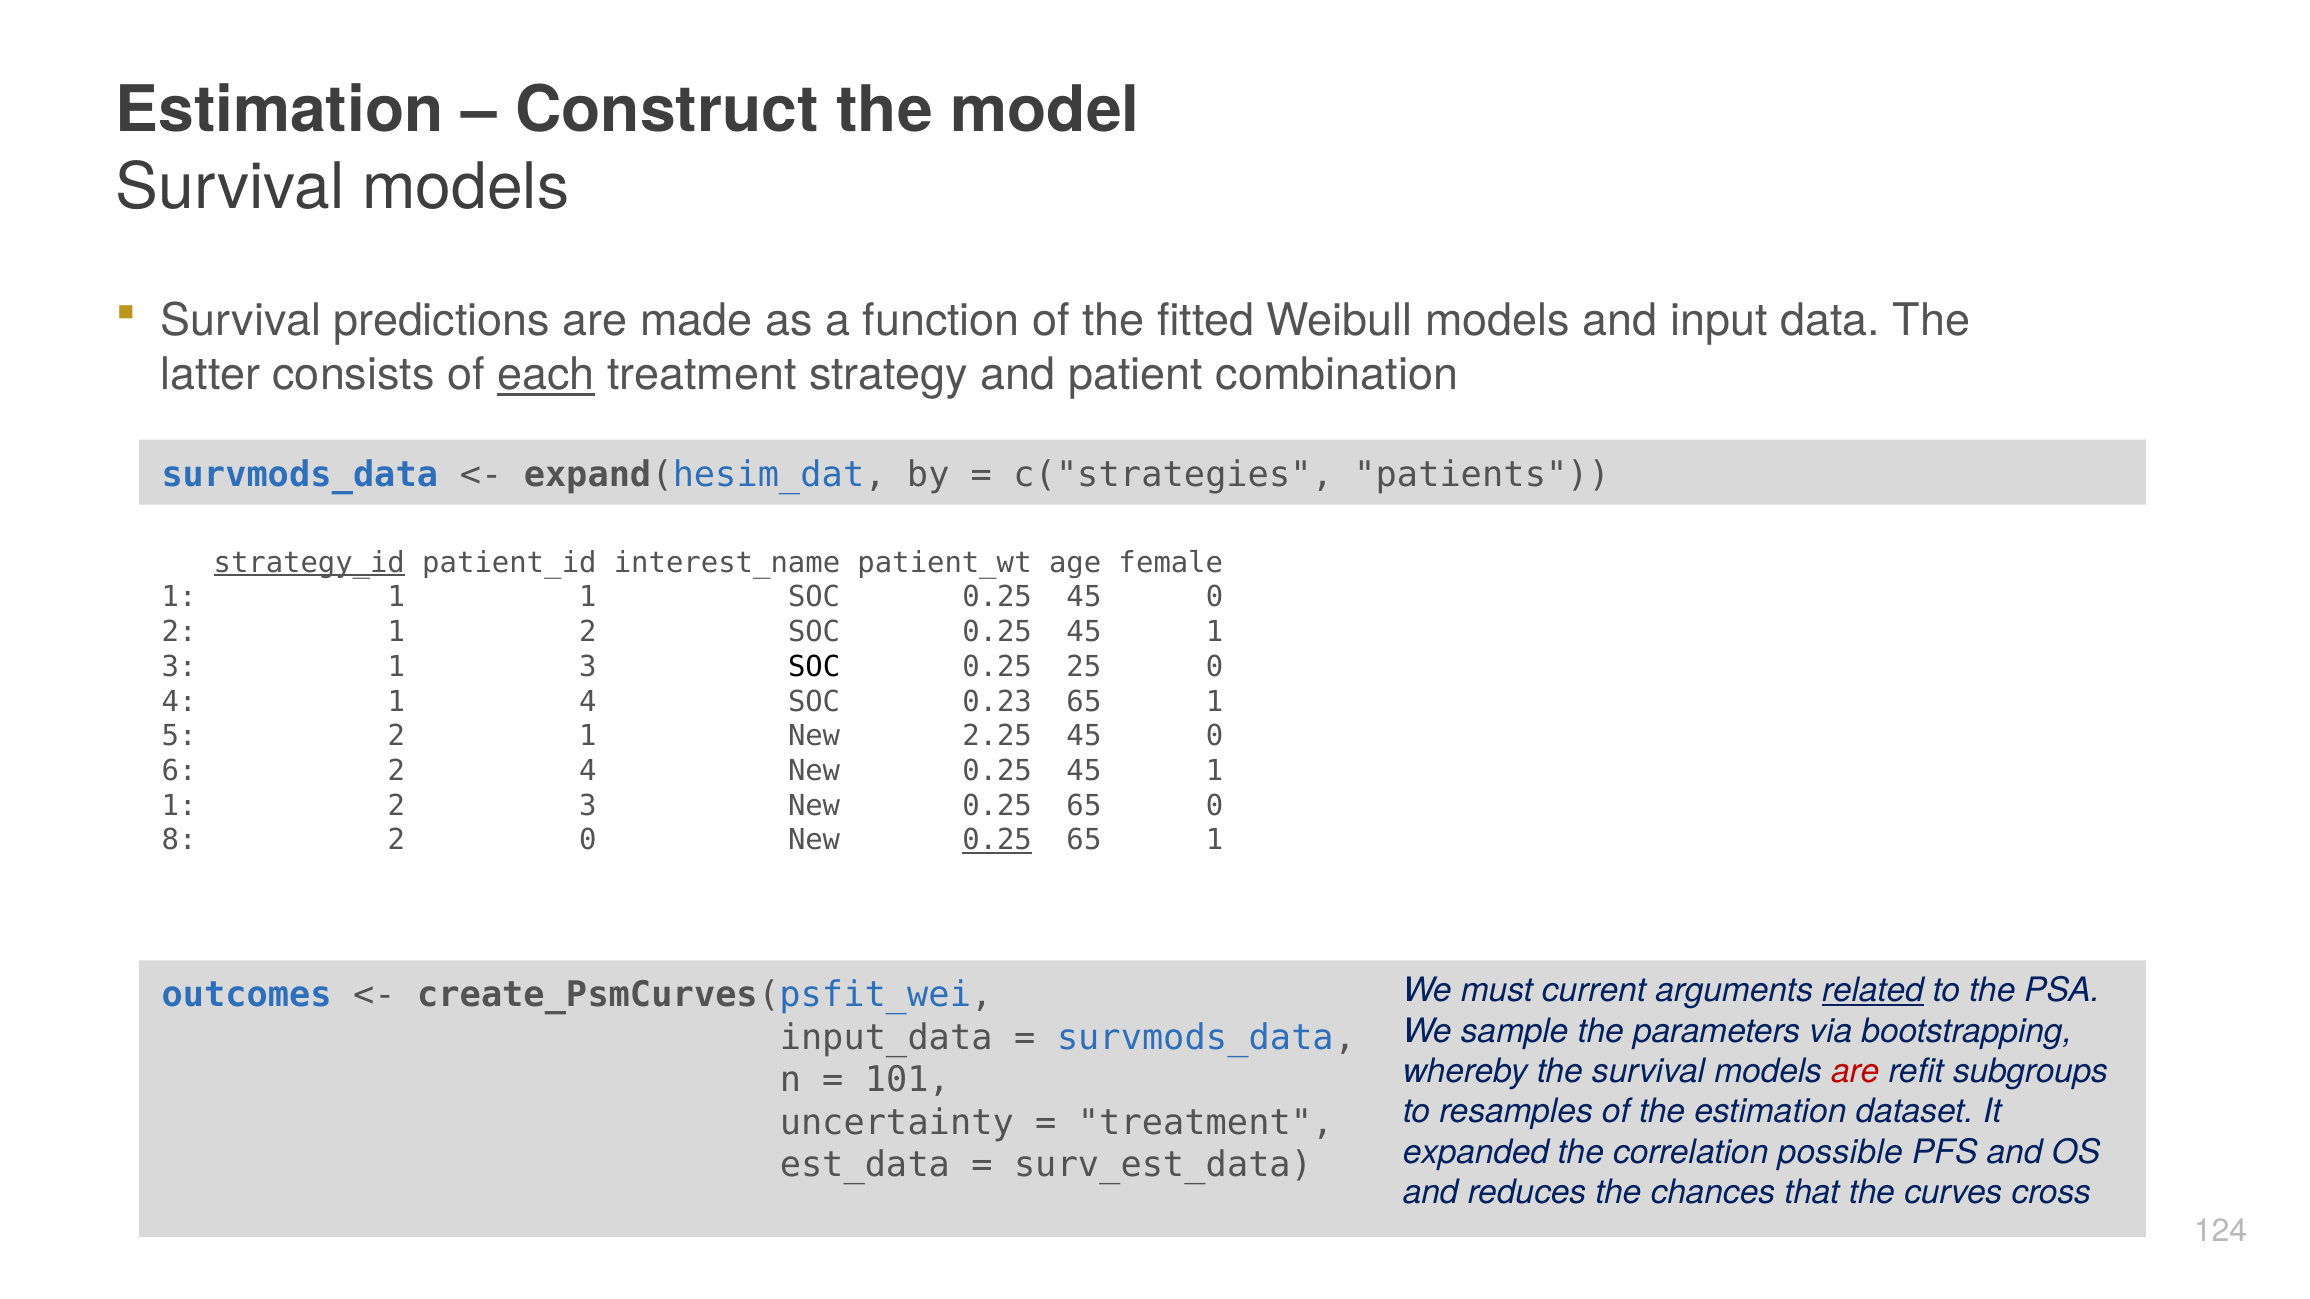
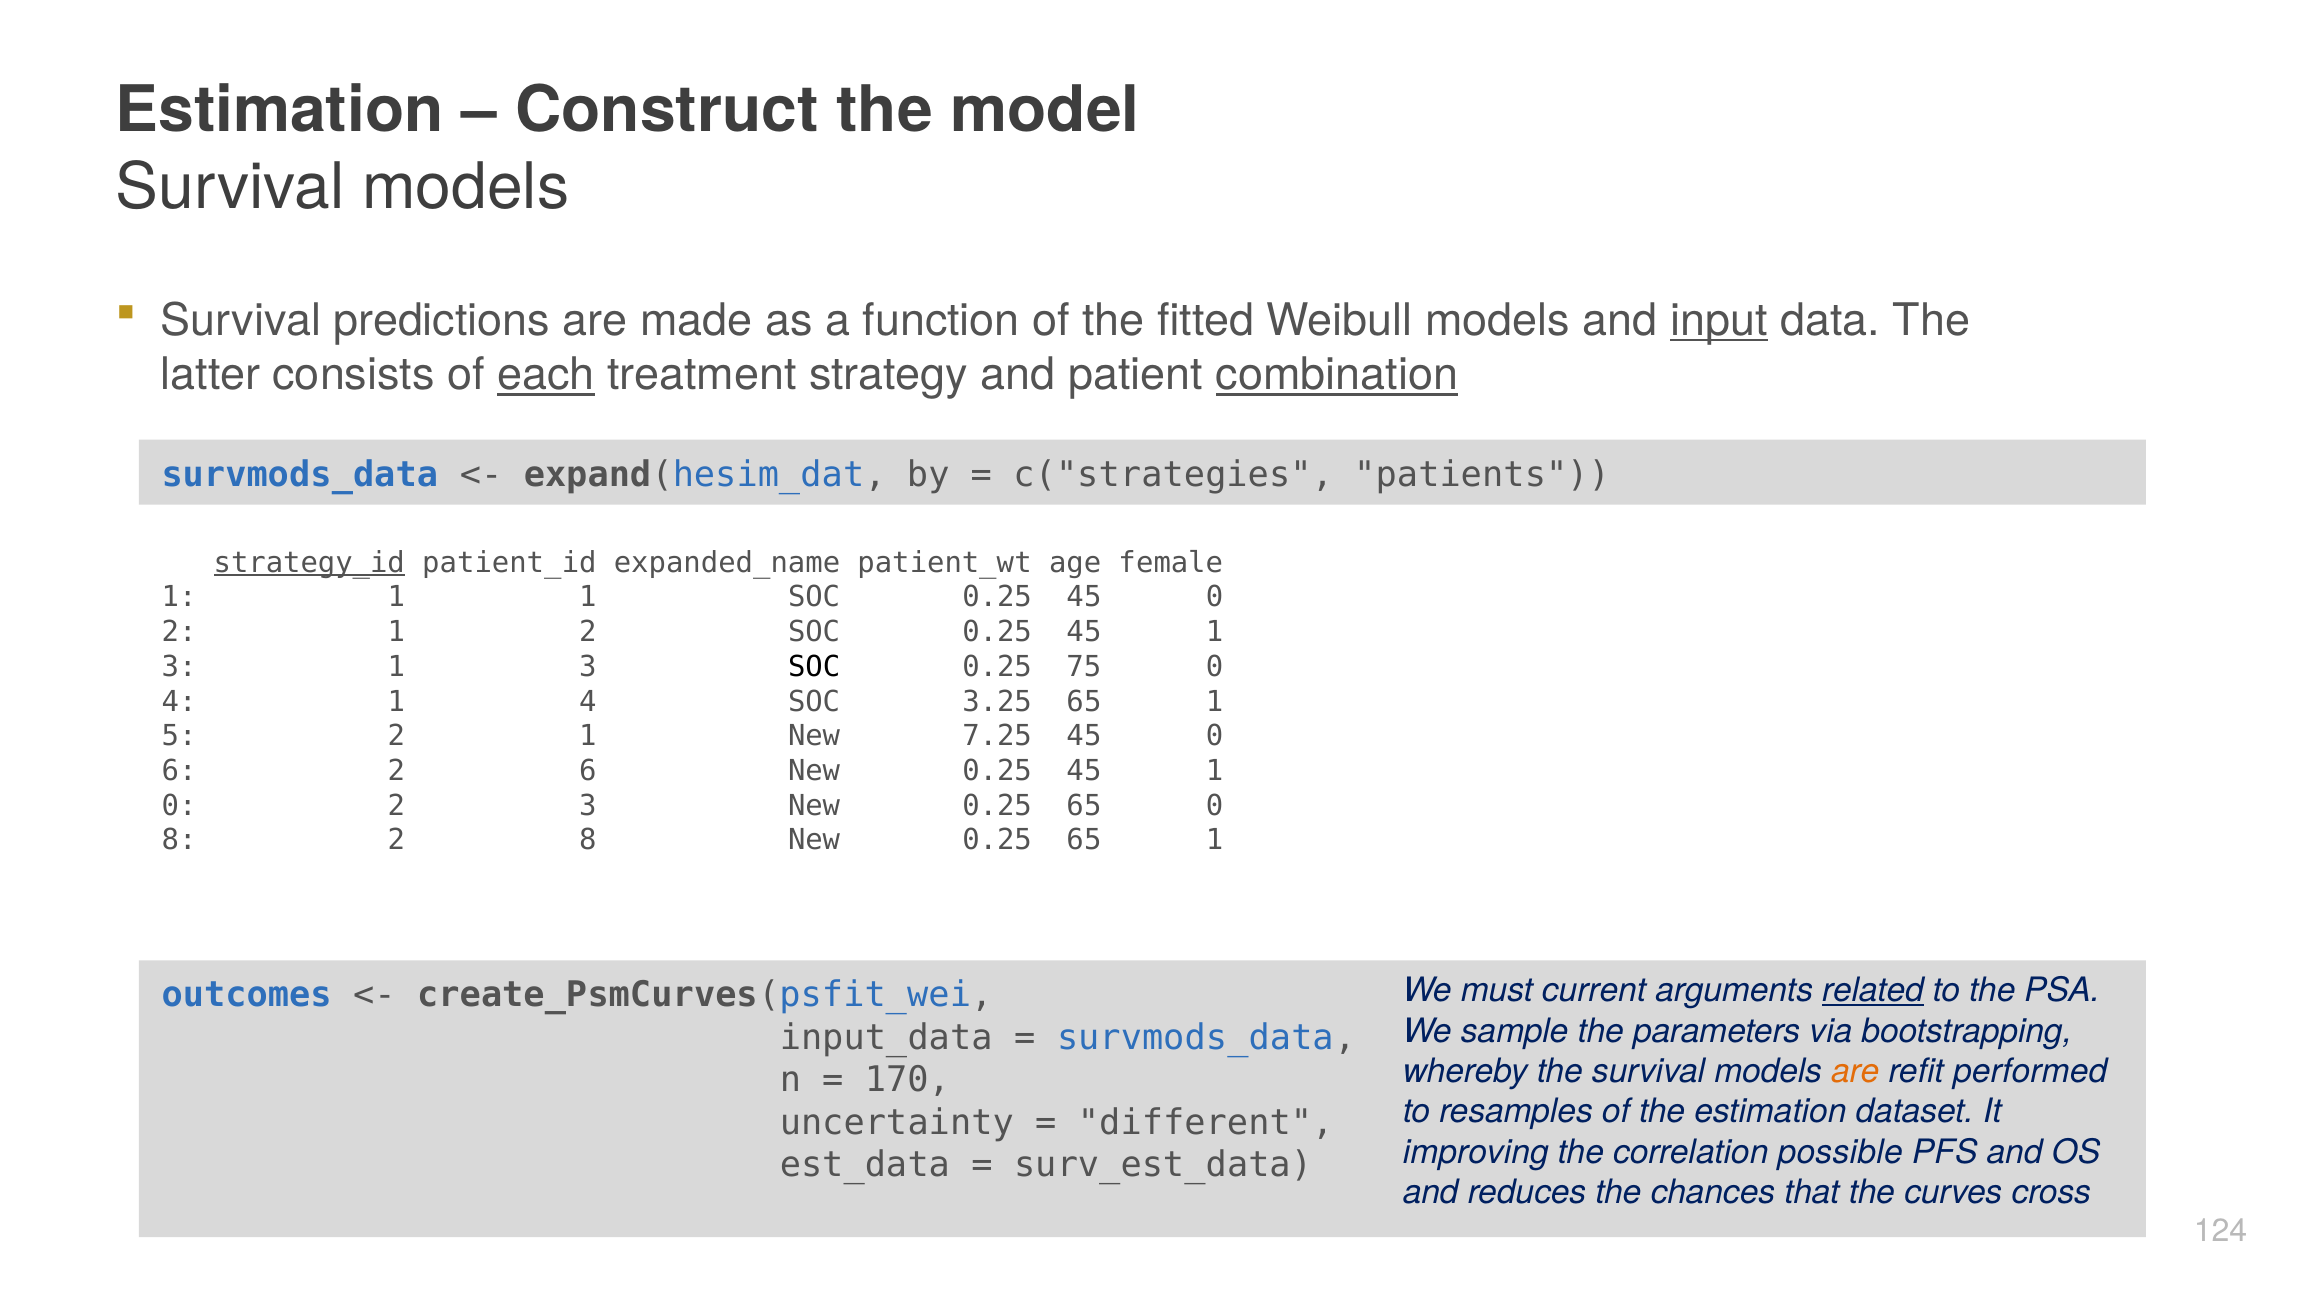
input underline: none -> present (1719, 321)
combination underline: none -> present (1337, 375)
interest_name: interest_name -> expanded_name (727, 563)
25: 25 -> 75 (1084, 667)
0.23: 0.23 -> 3.25 (997, 702)
2.25: 2.25 -> 7.25 (997, 736)
2 4: 4 -> 6 (588, 771)
1: 1 -> 0 (179, 806)
2 0: 0 -> 8 (588, 841)
0.25 underline: present -> none (997, 841)
are colour: red -> orange (1855, 1072)
subgroups: subgroups -> performed (2030, 1072)
101: 101 -> 170 (907, 1080)
treatment: treatment -> different (1206, 1123)
expanded: expanded -> improving (1476, 1153)
